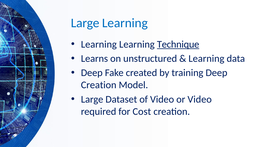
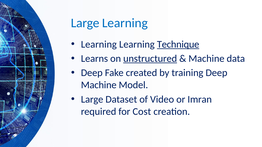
unstructured underline: none -> present (150, 59)
Learning: Learning -> Machine (206, 59)
Creation: Creation -> Machine (99, 85)
or Video: Video -> Imran (200, 100)
